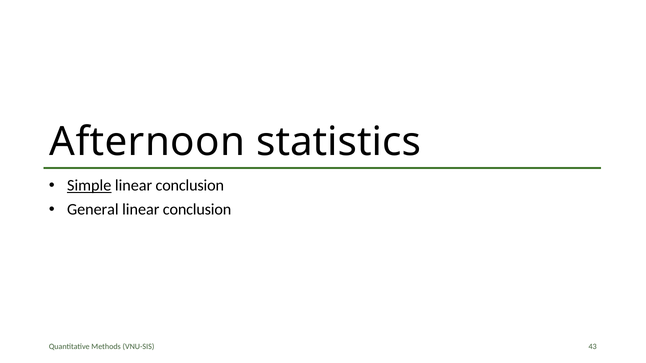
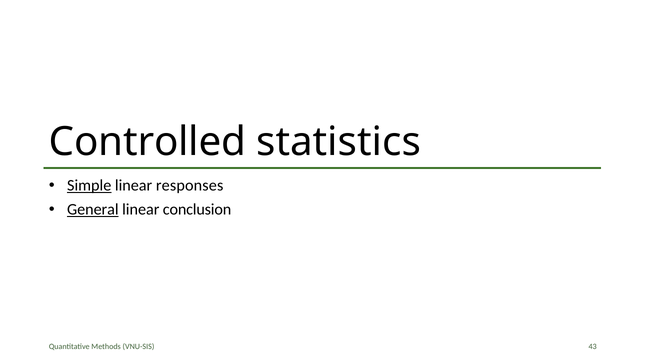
Afternoon: Afternoon -> Controlled (147, 142)
conclusion: conclusion -> responses (190, 186)
General underline: none -> present (93, 210)
